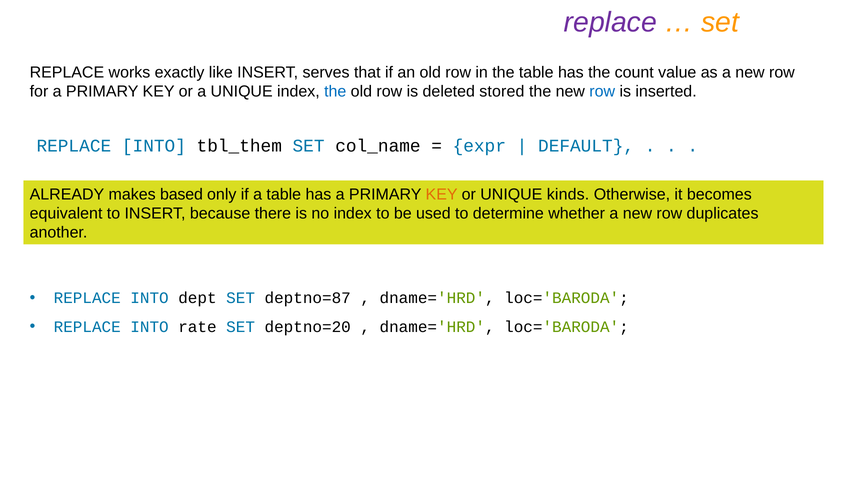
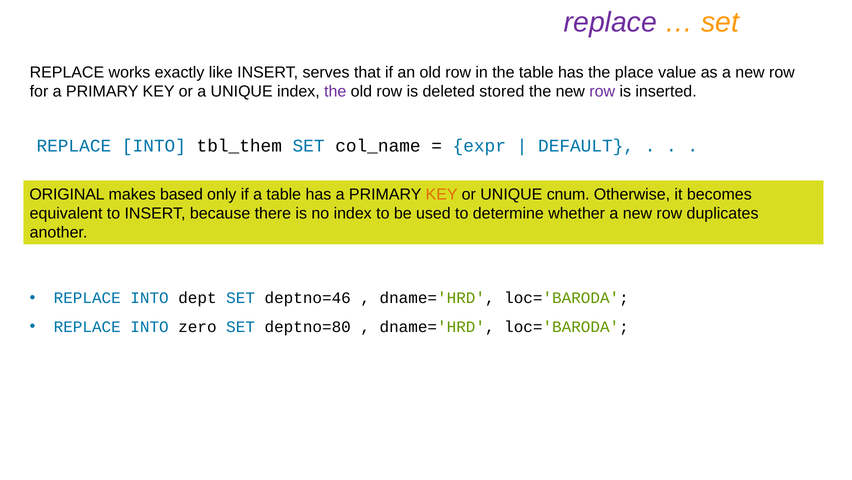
count: count -> place (634, 72)
the colour: blue -> purple (335, 92)
row colour: blue -> purple (602, 92)
ALREADY: ALREADY -> ORIGINAL (67, 194)
kinds: kinds -> cnum (568, 194)
deptno=87: deptno=87 -> deptno=46 (308, 298)
rate: rate -> zero (197, 326)
deptno=20: deptno=20 -> deptno=80 (308, 326)
